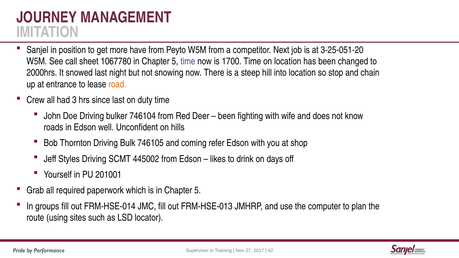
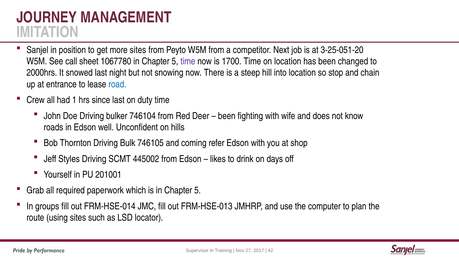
more have: have -> sites (138, 50)
road colour: orange -> blue (117, 84)
3: 3 -> 1 (74, 100)
